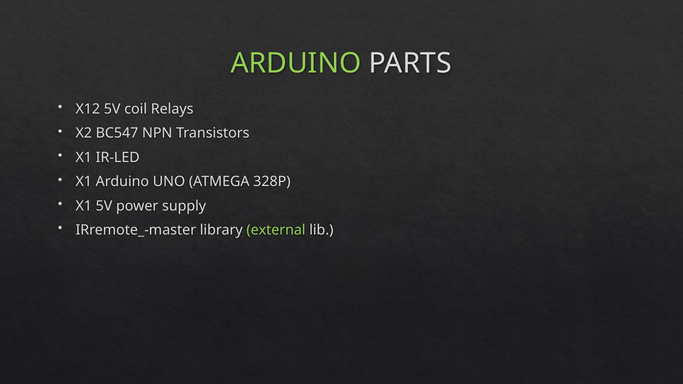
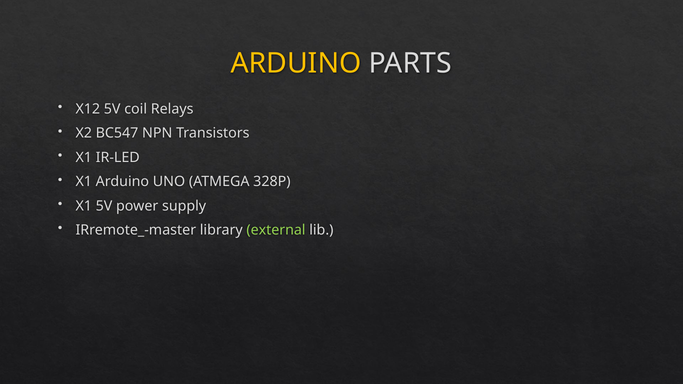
ARDUINO colour: light green -> yellow (296, 63)
